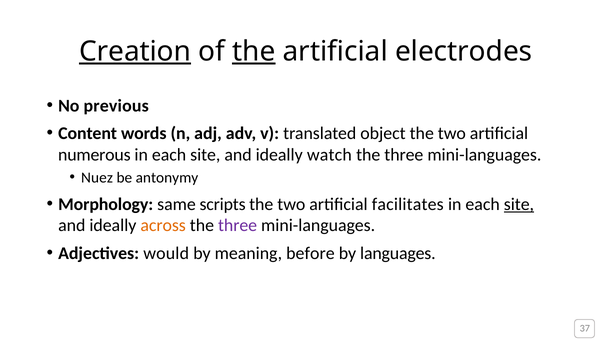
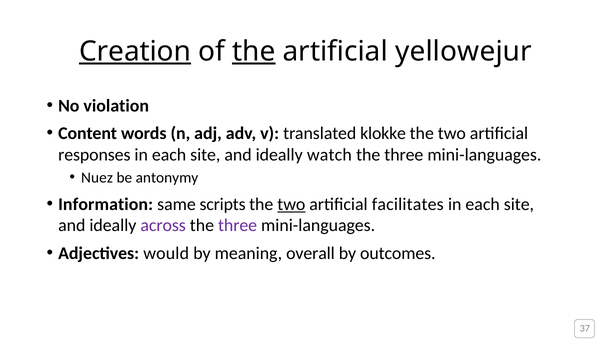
electrodes: electrodes -> yellowejur (464, 51)
previous: previous -> violation (116, 106)
object: object -> klokke (383, 134)
numerous: numerous -> responses (94, 155)
Morphology: Morphology -> Information (106, 204)
two underline: none -> present (291, 204)
site underline: present -> none (519, 204)
across colour: orange -> purple (163, 226)
before: before -> overall (310, 253)
languages: languages -> outcomes (398, 253)
